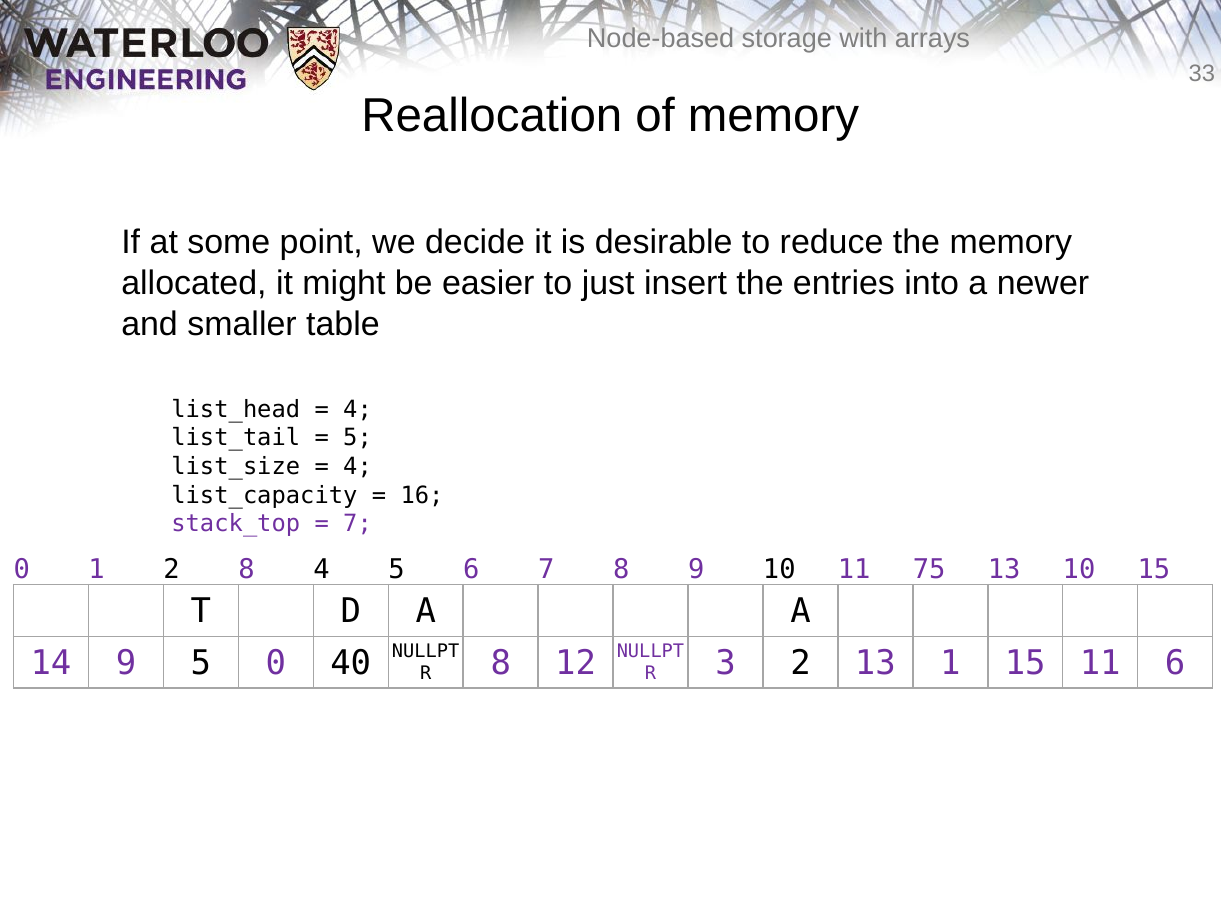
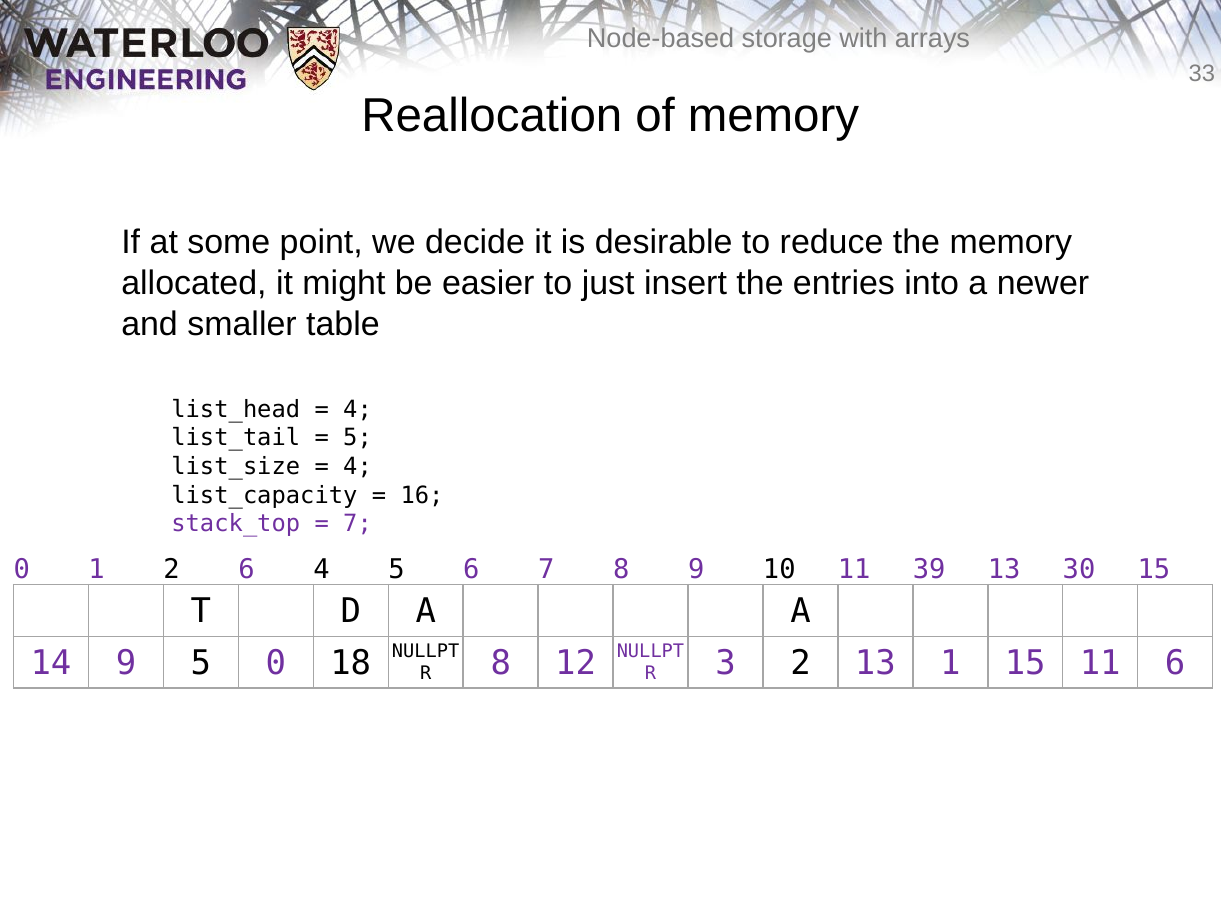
2 8: 8 -> 6 (247, 569)
75: 75 -> 39 (929, 569)
13 10: 10 -> 30 (1079, 569)
40: 40 -> 18 (351, 663)
